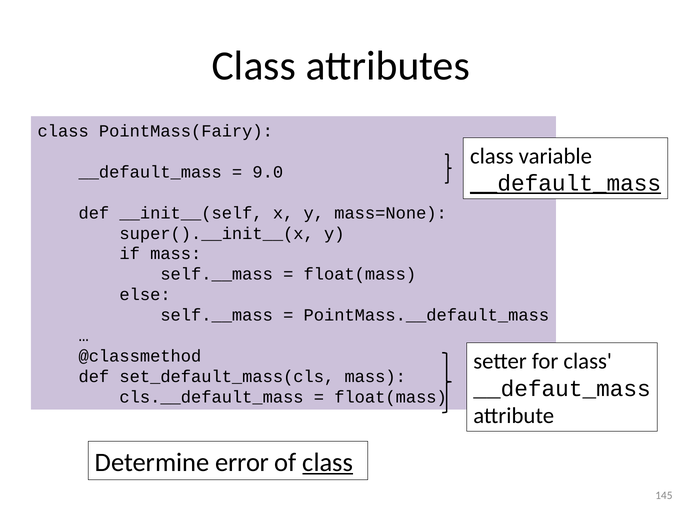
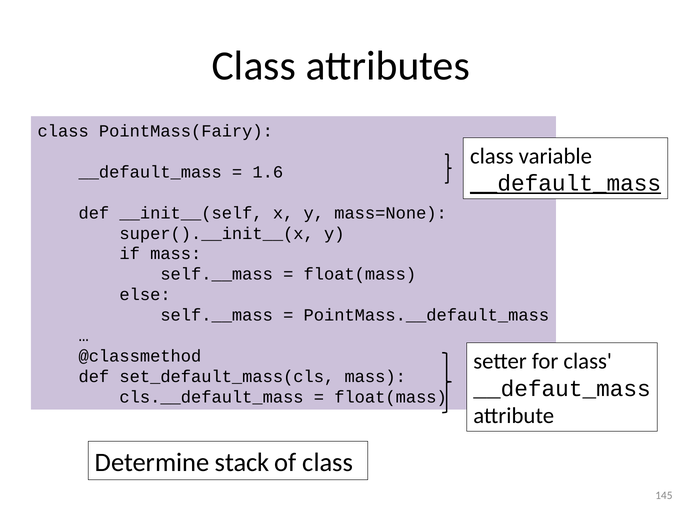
9.0: 9.0 -> 1.6 (268, 172)
error: error -> stack (242, 462)
class underline: present -> none (328, 462)
